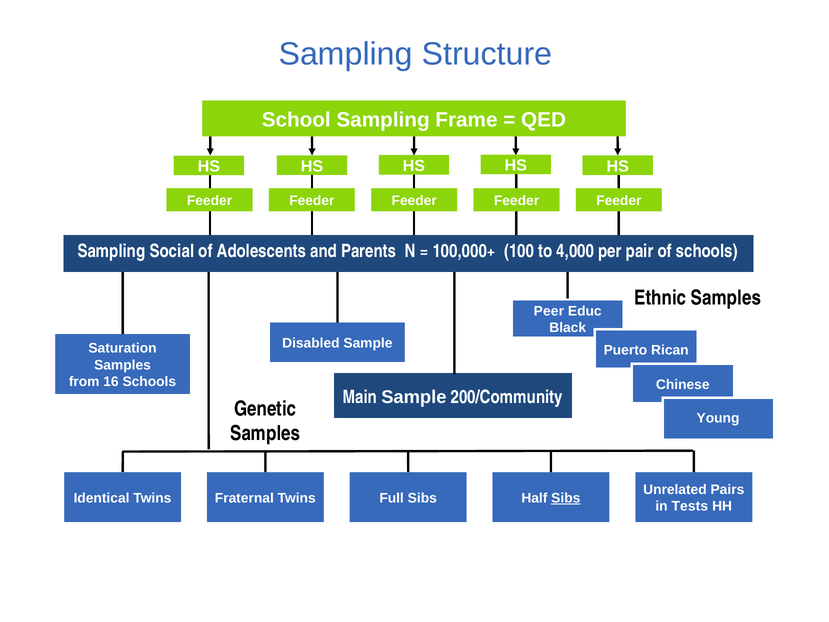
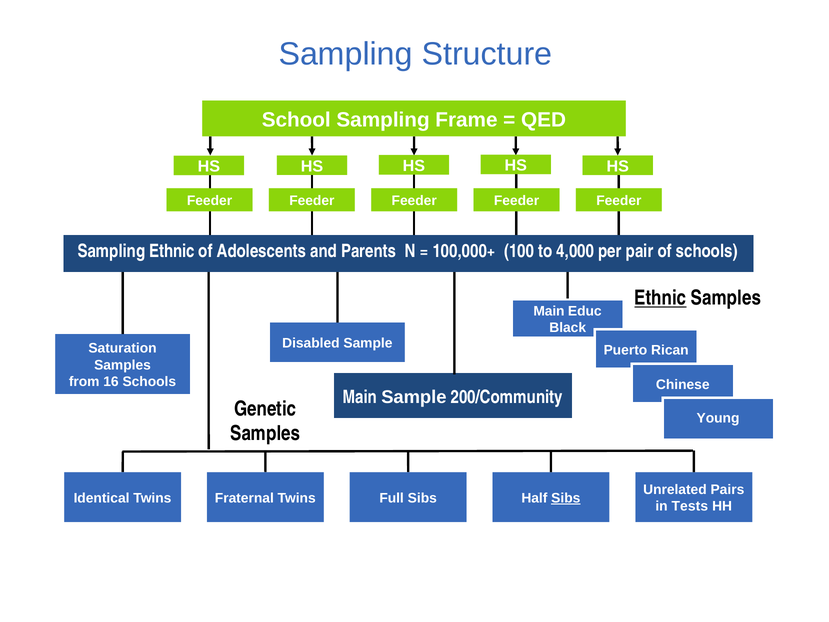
Sampling Social: Social -> Ethnic (172, 251)
Ethnic underline: none -> present (660, 298)
Peer: Peer -> Main (549, 311)
